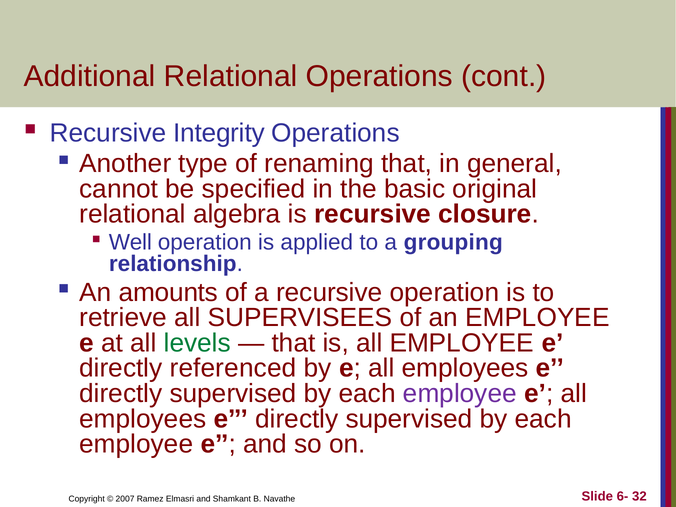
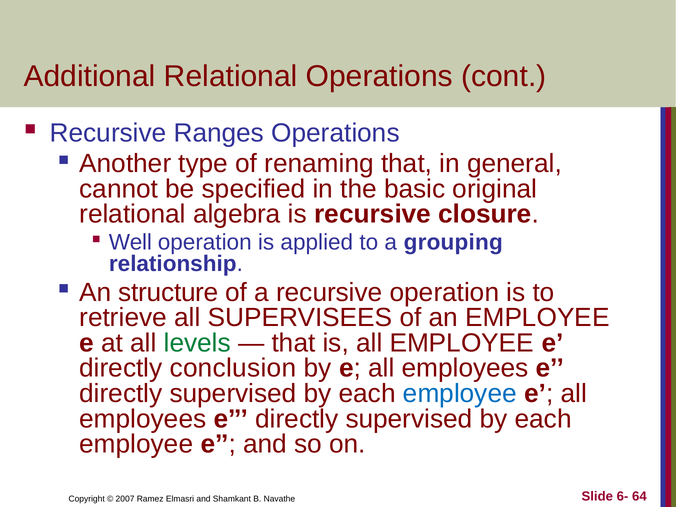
Integrity: Integrity -> Ranges (219, 133)
amounts: amounts -> structure (168, 293)
referenced: referenced -> conclusion (233, 368)
employee colour: purple -> blue (460, 394)
32: 32 -> 64 (639, 497)
